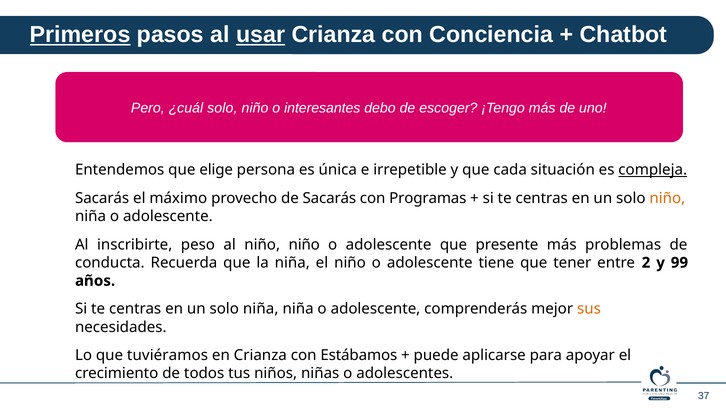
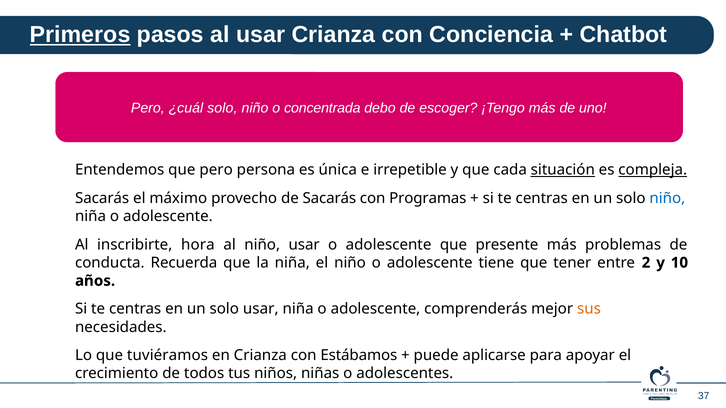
usar underline: present -> none (261, 35)
interesantes: interesantes -> concentrada (322, 108)
que elige: elige -> pero (216, 170)
situación underline: none -> present (563, 170)
niño colour: orange -> blue (667, 198)
peso: peso -> hora (198, 245)
niño niño: niño -> usar (304, 245)
99: 99 -> 10 (679, 263)
solo niña: niña -> usar (261, 309)
